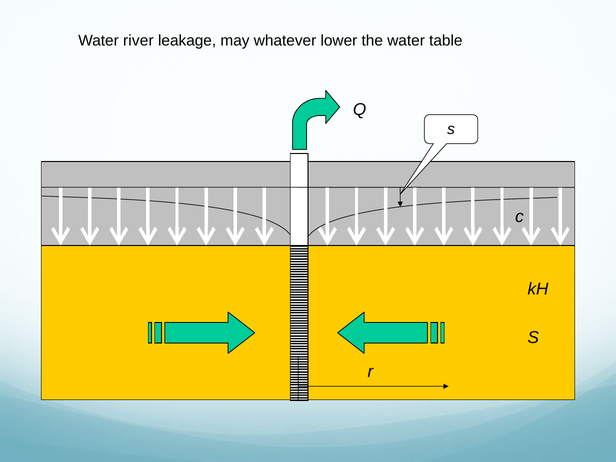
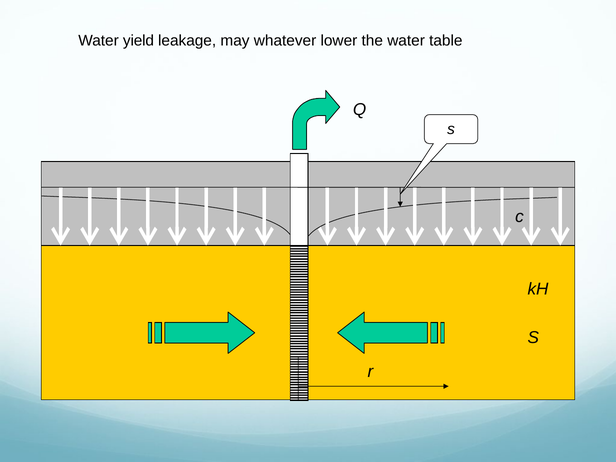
river: river -> yield (139, 41)
